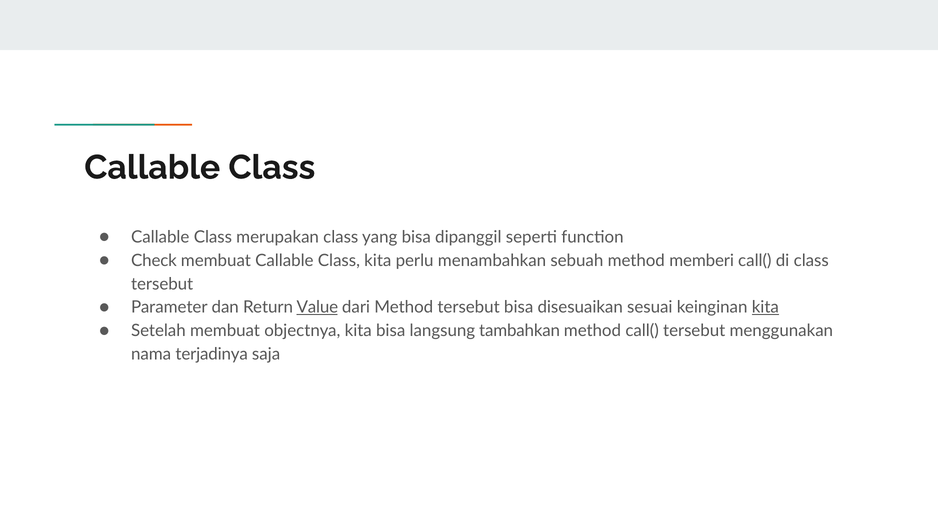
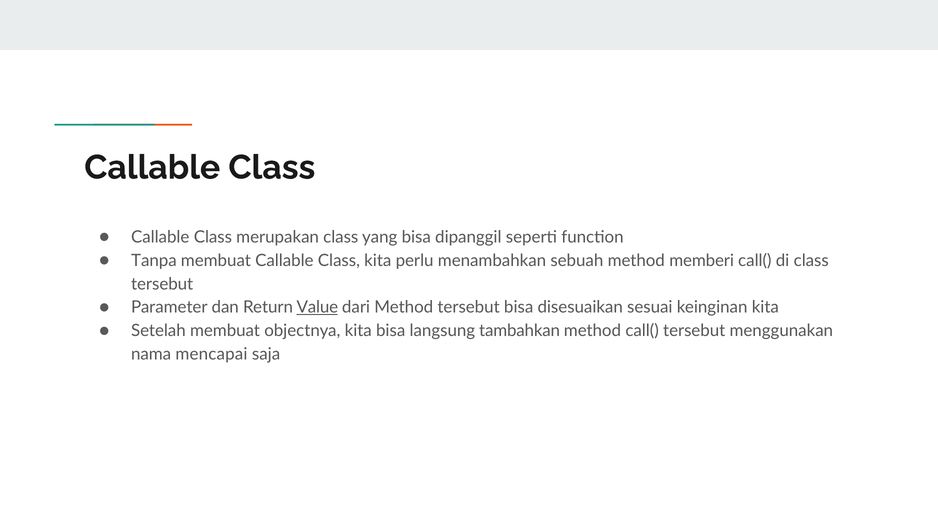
Check: Check -> Tanpa (154, 260)
kita underline: present -> none (765, 307)
terjadinya: terjadinya -> mencapai (212, 354)
